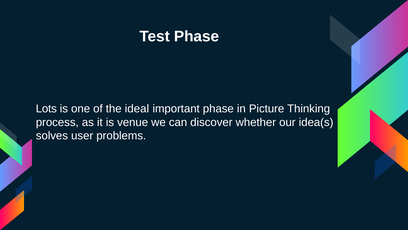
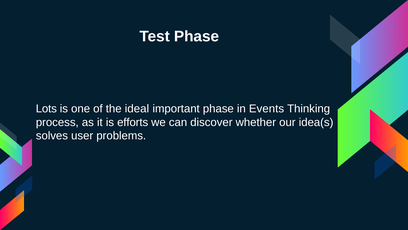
Picture: Picture -> Events (267, 108)
venue: venue -> efforts (133, 122)
